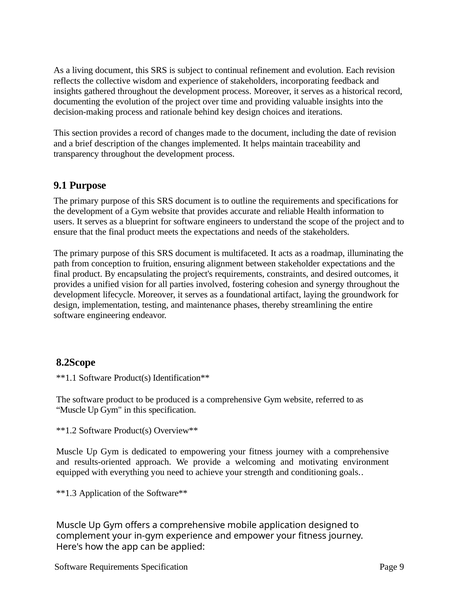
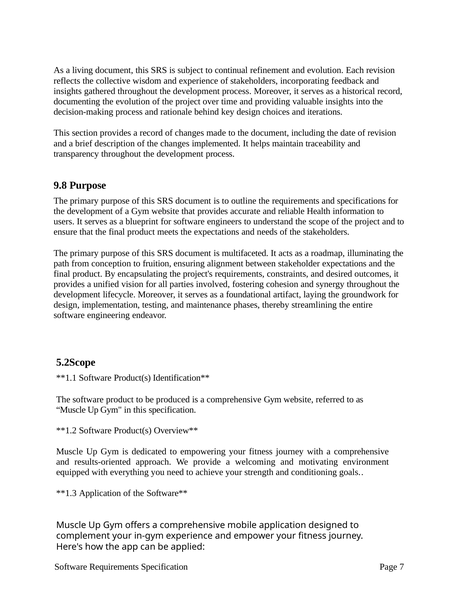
9.1: 9.1 -> 9.8 (60, 186)
8.2Scope: 8.2Scope -> 5.2Scope (76, 362)
9: 9 -> 7 (402, 567)
